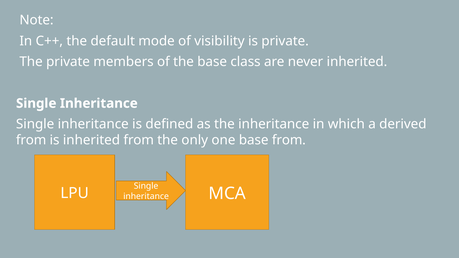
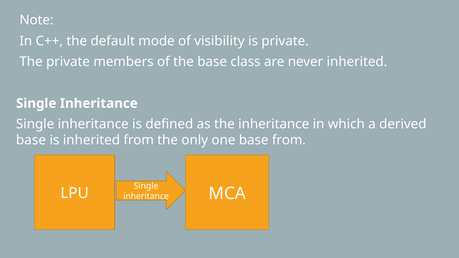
from: from -> base (31, 140)
